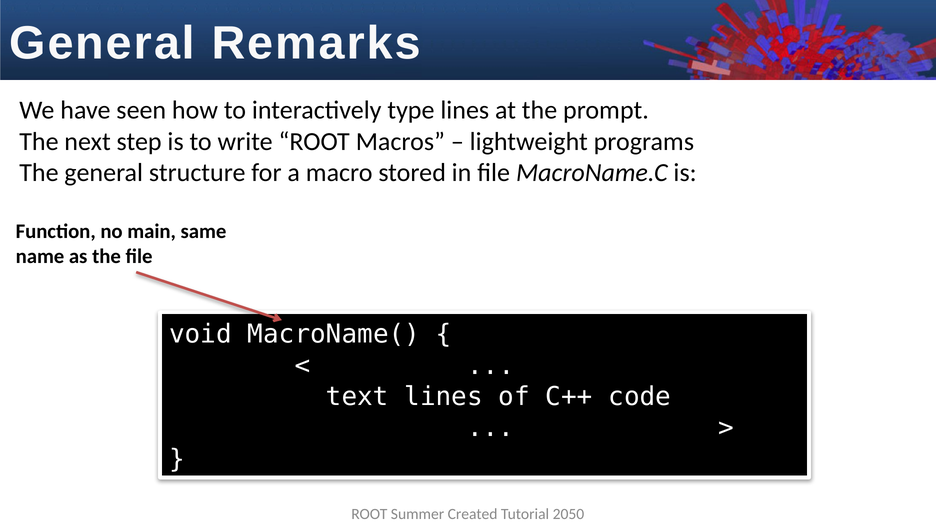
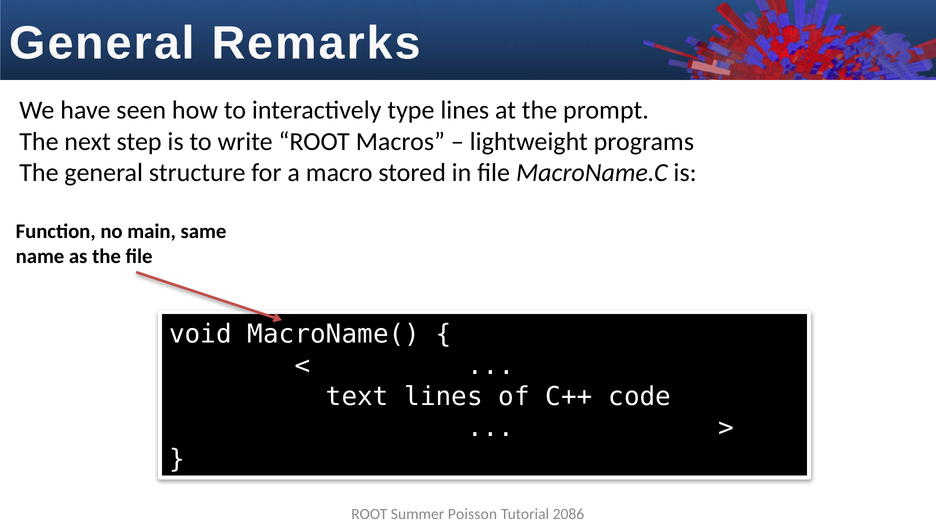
Created: Created -> Poisson (472, 515)
2050: 2050 -> 2086 (568, 515)
